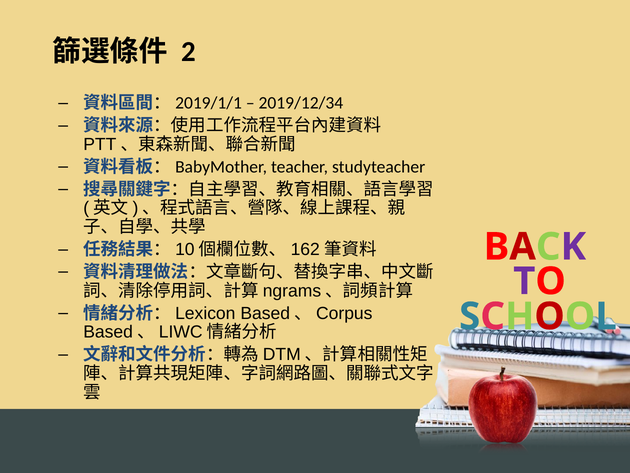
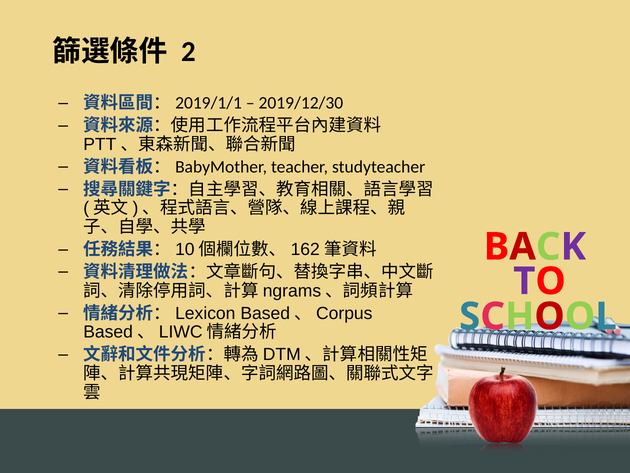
2019/12/34: 2019/12/34 -> 2019/12/30 (301, 103)
